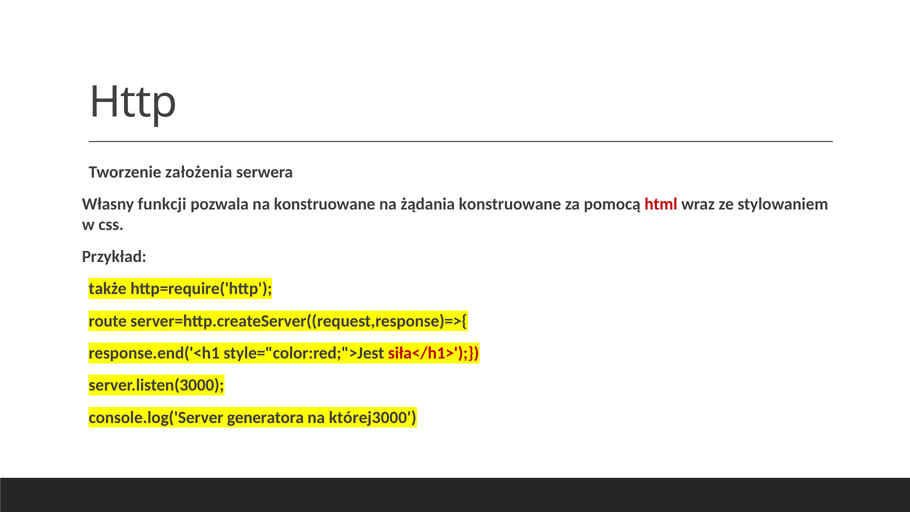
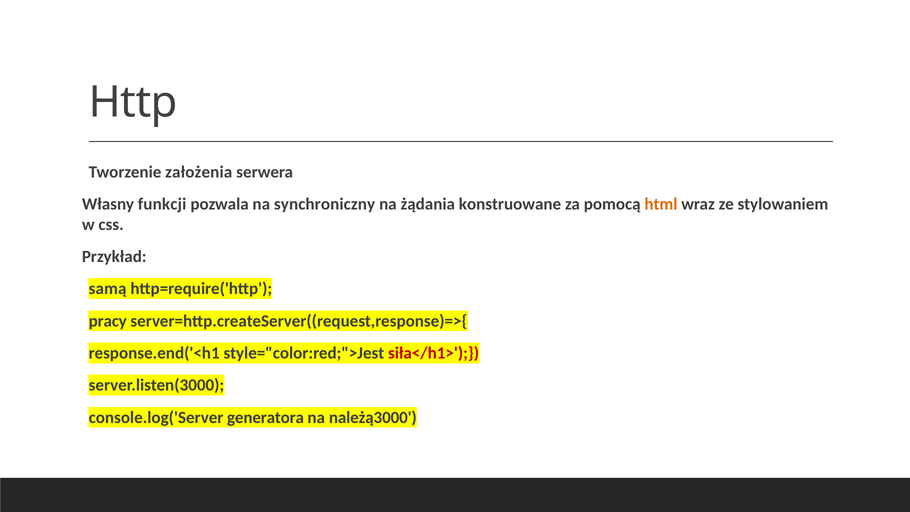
na konstruowane: konstruowane -> synchroniczny (325, 204)
html colour: red -> orange (661, 204)
także: także -> samą (108, 289)
route: route -> pracy (108, 321)
której3000: której3000 -> należą3000 (373, 417)
